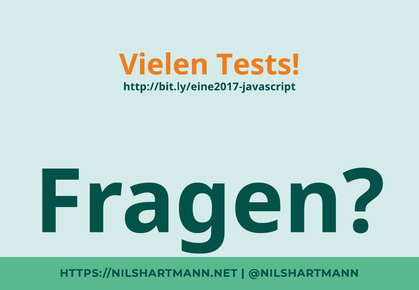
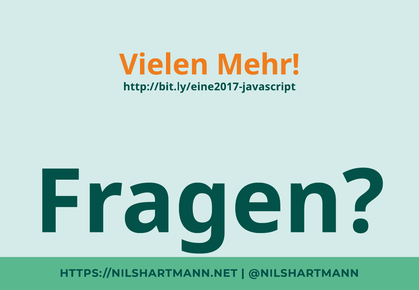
Tests: Tests -> Mehr (258, 65)
